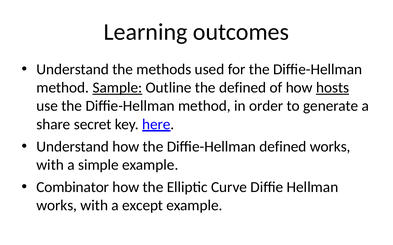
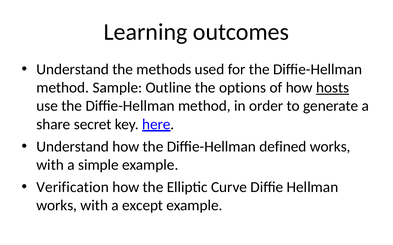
Sample underline: present -> none (117, 88)
the defined: defined -> options (243, 88)
Combinator: Combinator -> Verification (73, 188)
